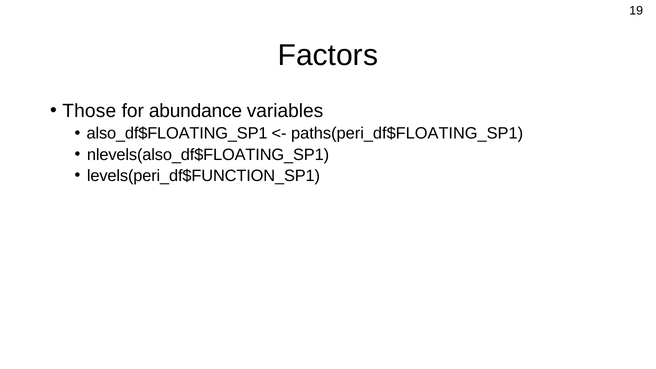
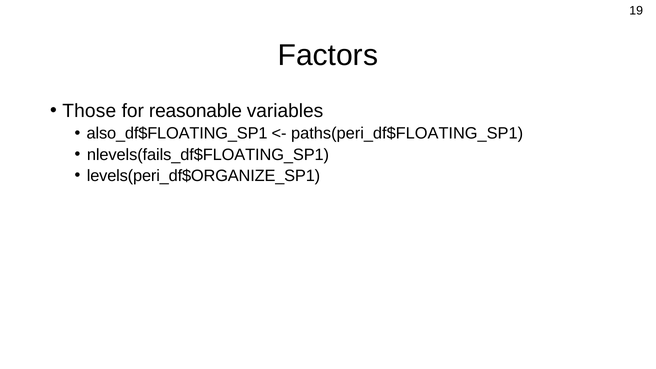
abundance: abundance -> reasonable (195, 111)
nlevels(also_df$FLOATING_SP1: nlevels(also_df$FLOATING_SP1 -> nlevels(fails_df$FLOATING_SP1 (208, 155)
levels(peri_df$FUNCTION_SP1: levels(peri_df$FUNCTION_SP1 -> levels(peri_df$ORGANIZE_SP1 (203, 176)
